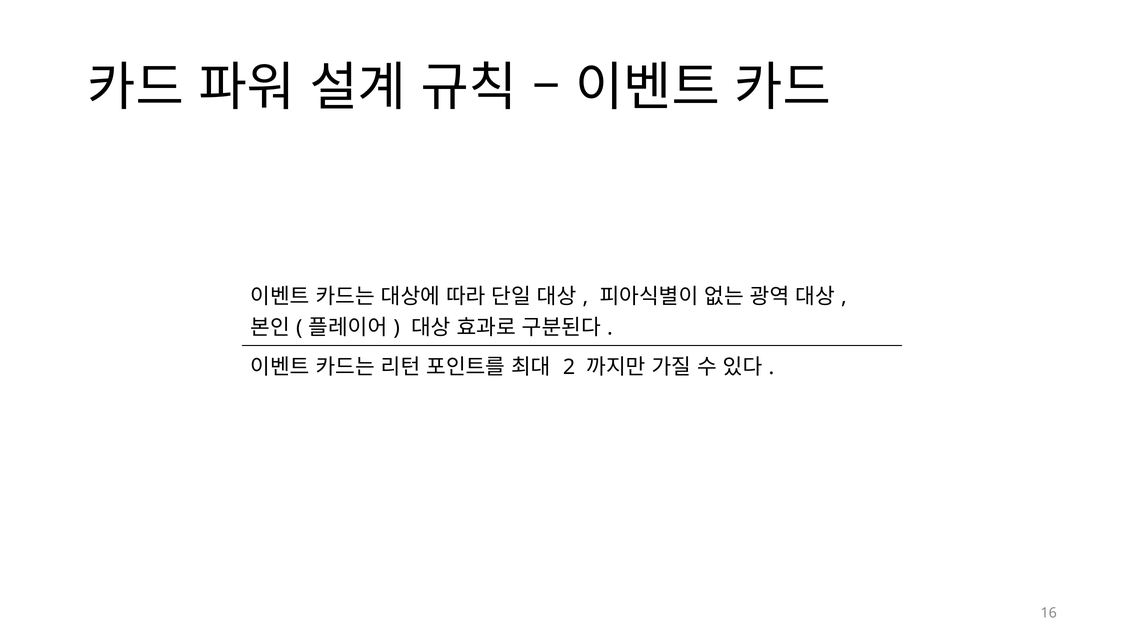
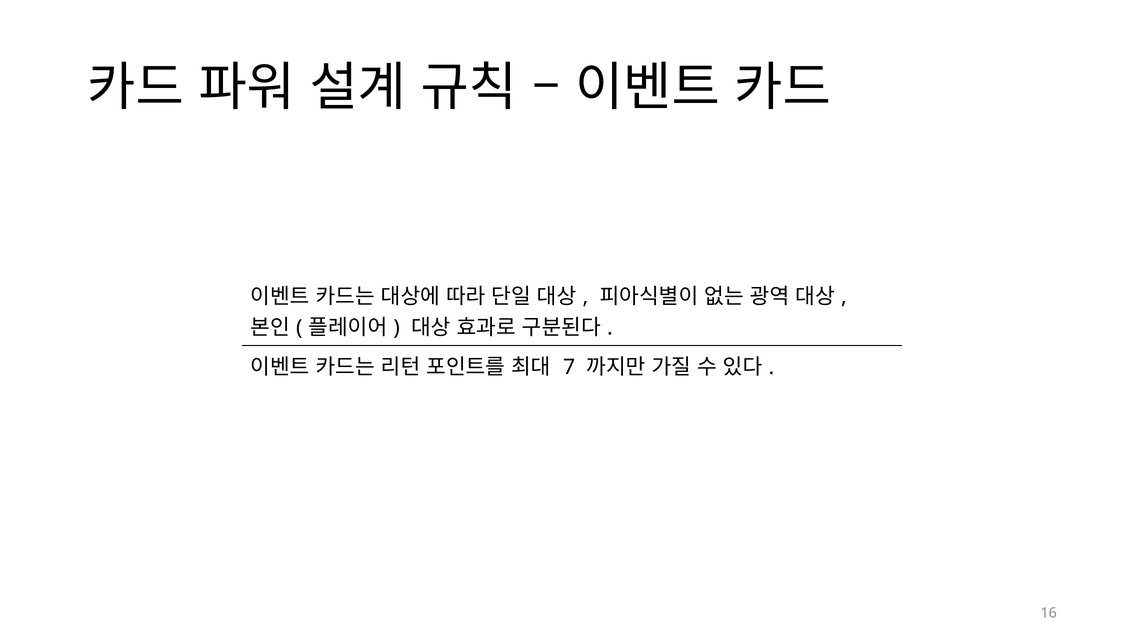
2: 2 -> 7 (569, 368)
